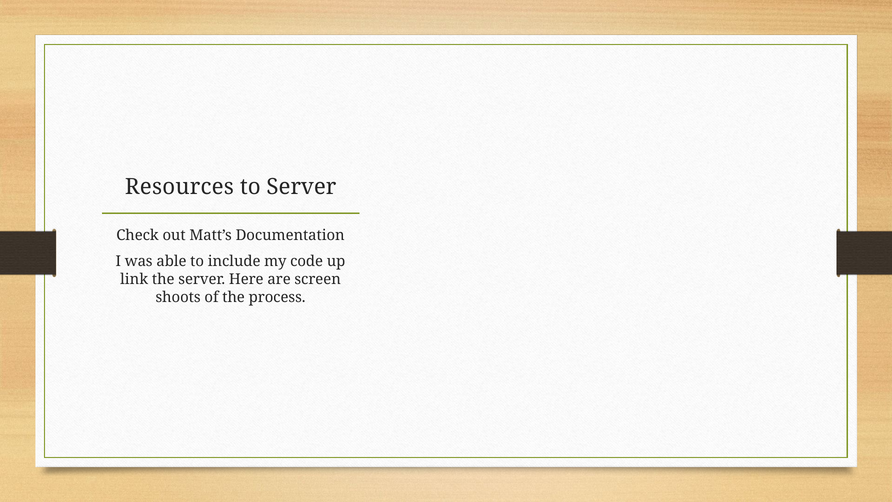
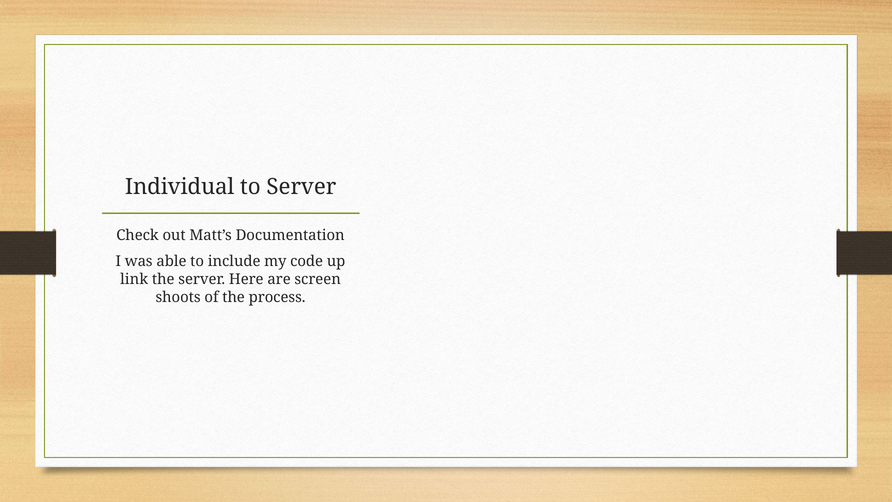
Resources: Resources -> Individual (180, 187)
